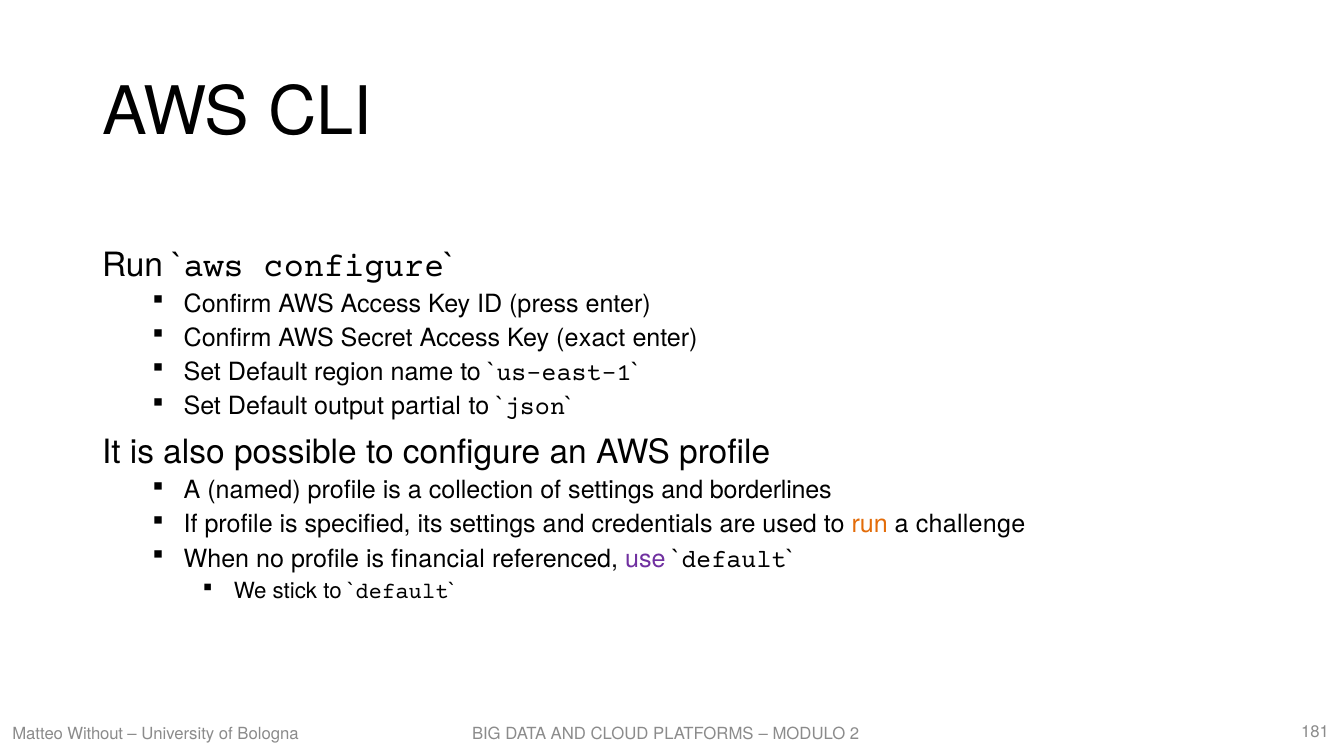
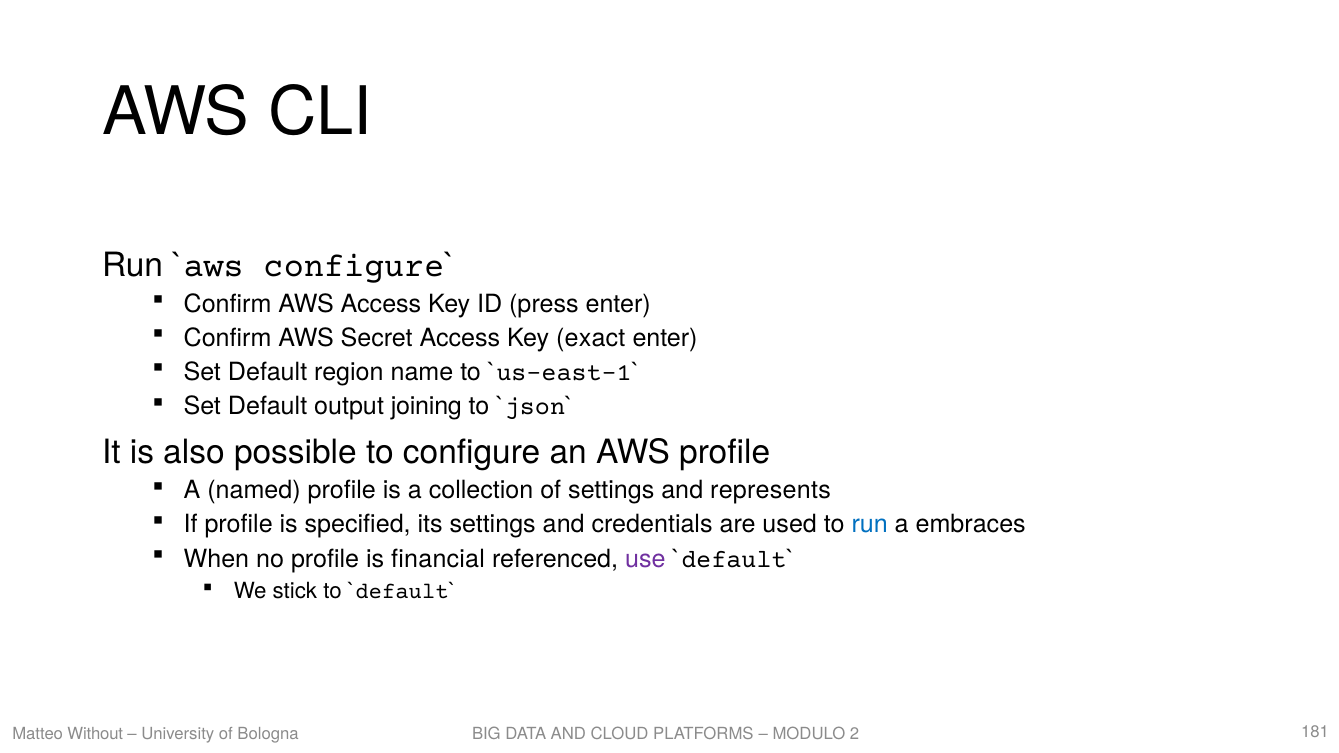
partial: partial -> joining (426, 407)
borderlines: borderlines -> represents (771, 491)
run colour: orange -> blue (870, 525)
challenge: challenge -> embraces (971, 525)
